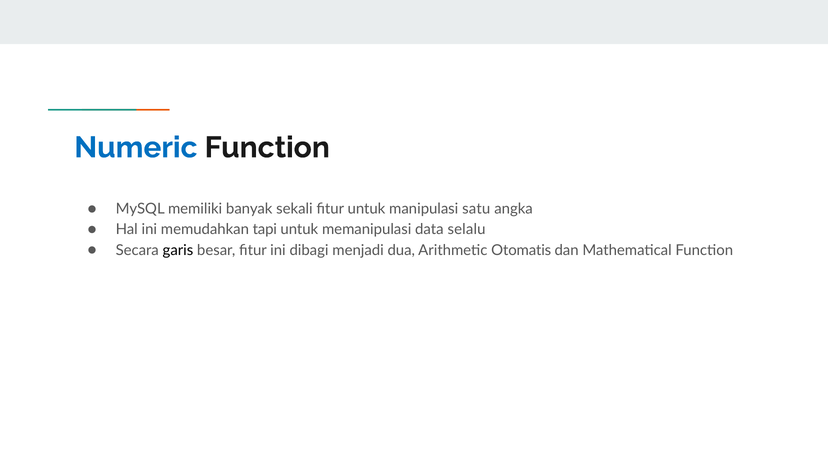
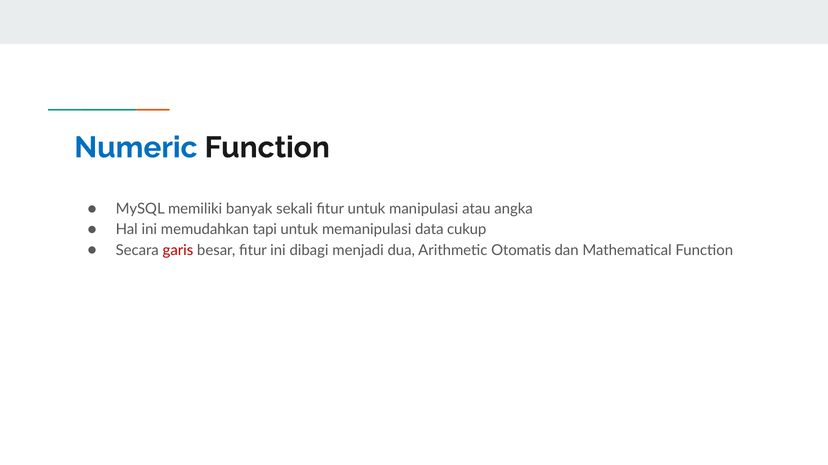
satu: satu -> atau (476, 209)
selalu: selalu -> cukup (467, 230)
garis colour: black -> red (178, 251)
